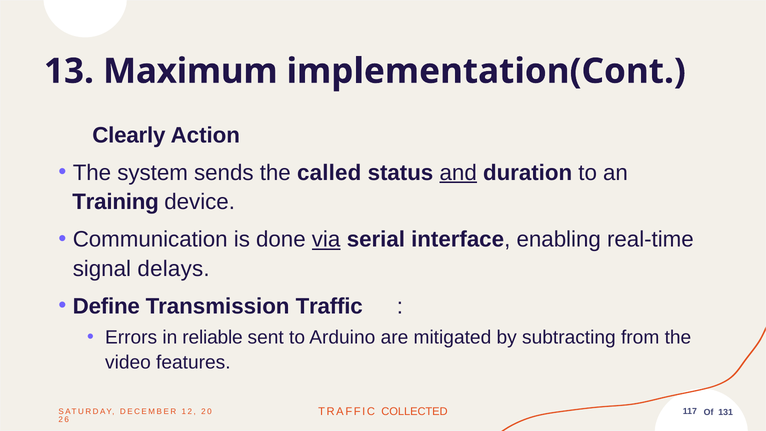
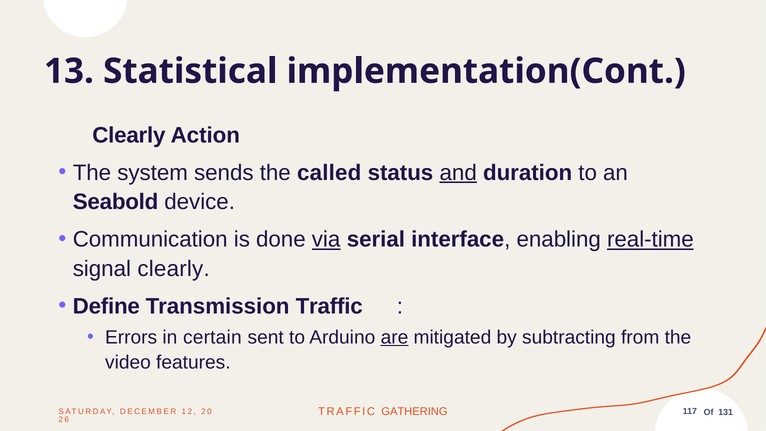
Maximum: Maximum -> Statistical (190, 71)
Training: Training -> Seabold (116, 202)
real-time underline: none -> present (650, 239)
signal delays: delays -> clearly (174, 269)
reliable: reliable -> certain (212, 337)
are underline: none -> present (394, 337)
COLLECTED: COLLECTED -> GATHERING (414, 412)
